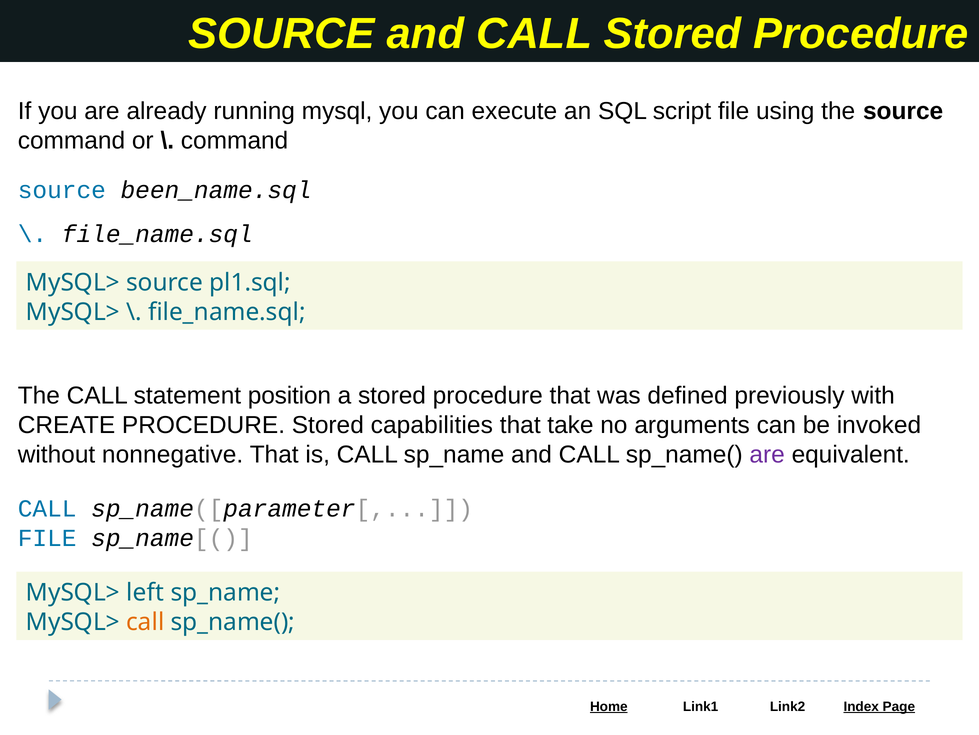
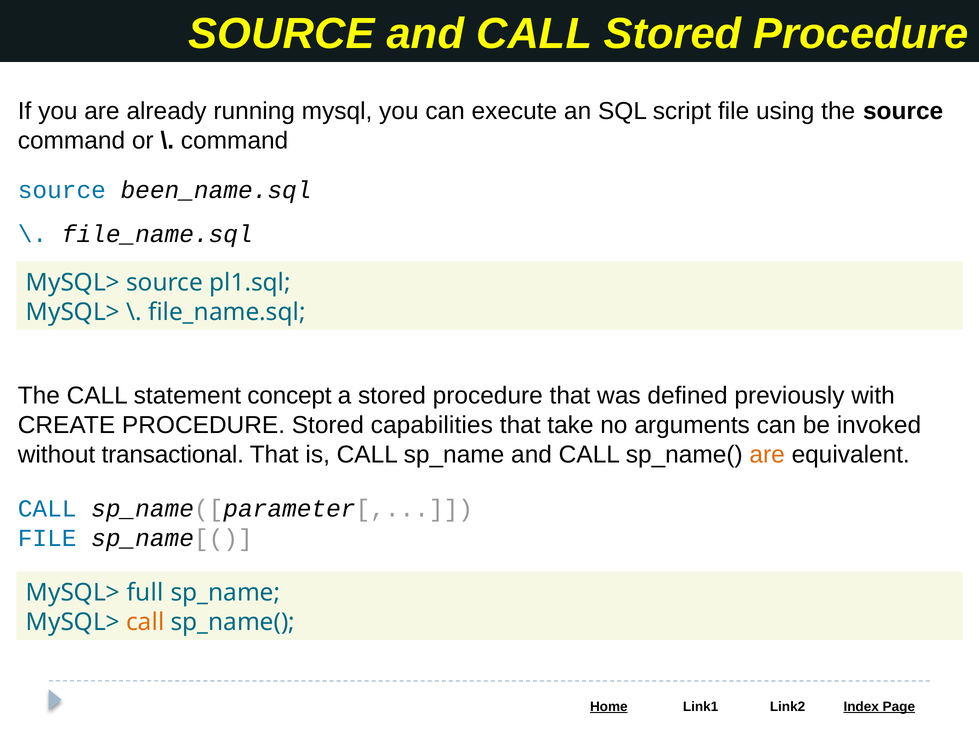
position: position -> concept (289, 396)
nonnegative: nonnegative -> transactional (173, 454)
are colour: purple -> orange (767, 454)
left: left -> full (145, 592)
